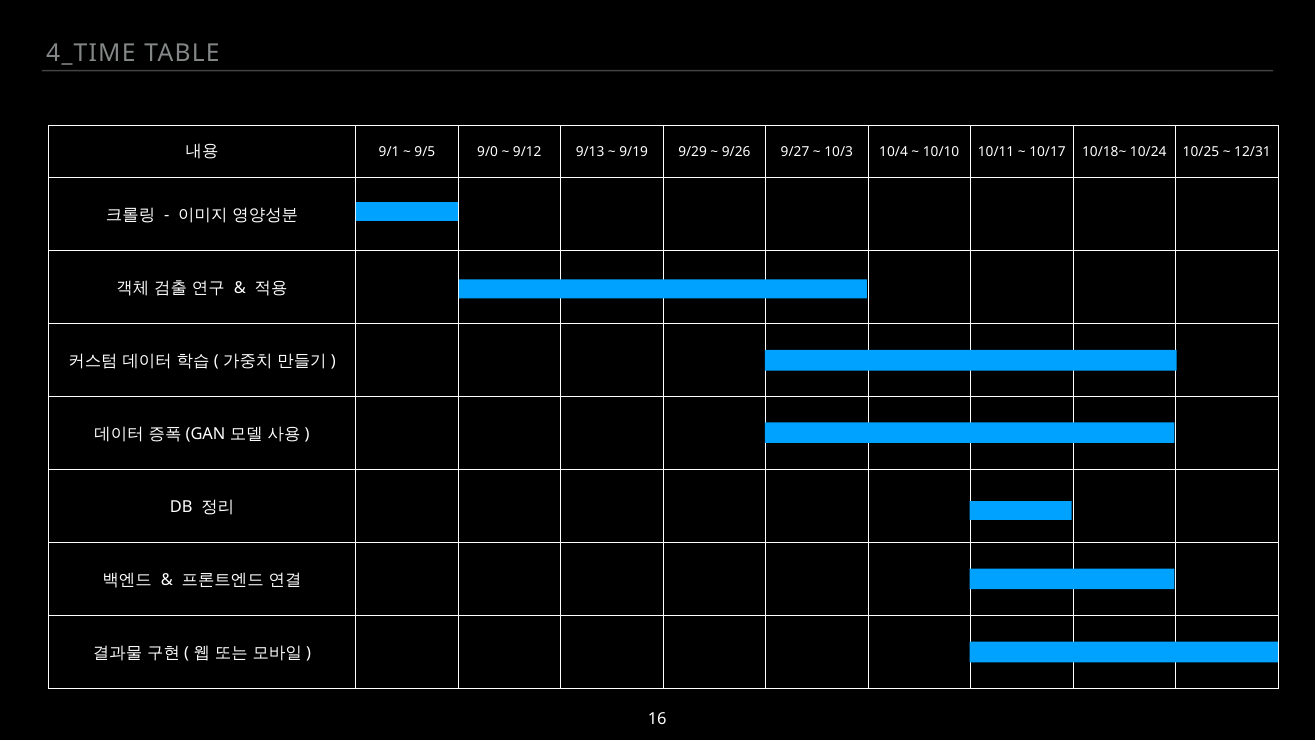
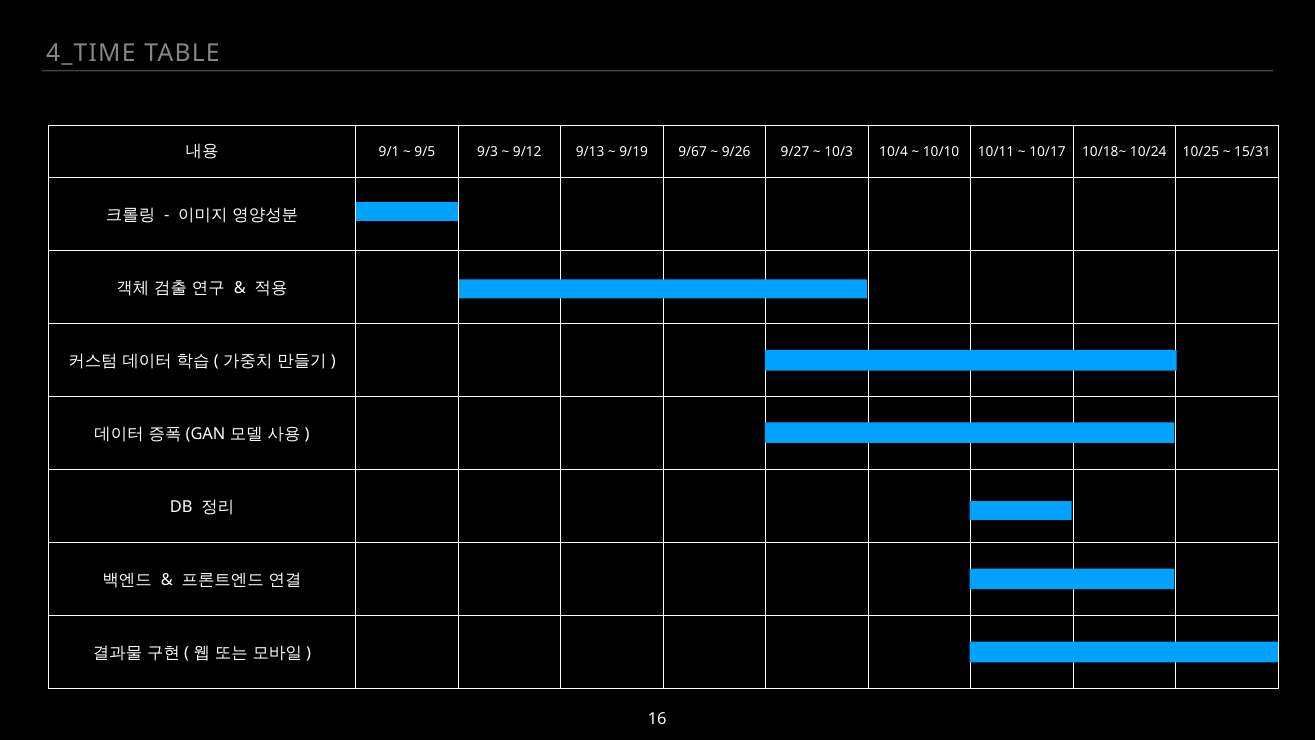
9/0: 9/0 -> 9/3 (488, 152)
9/29: 9/29 -> 9/67 (693, 152)
12/31: 12/31 -> 15/31 (1252, 152)
